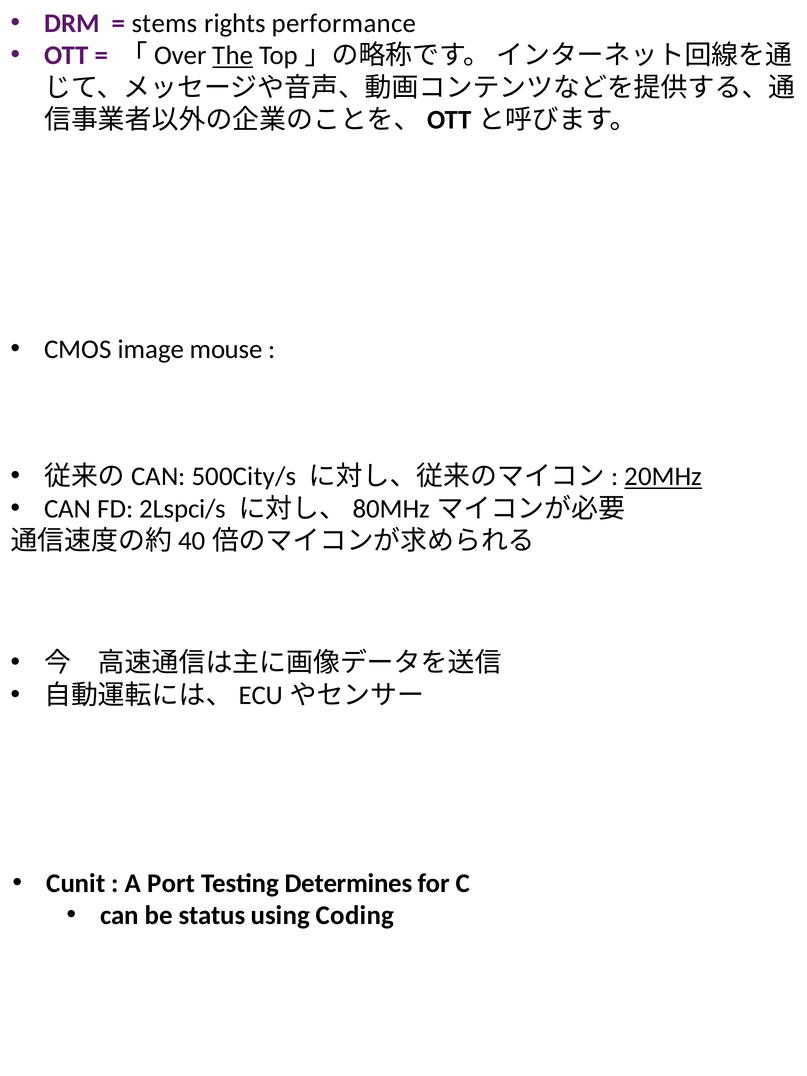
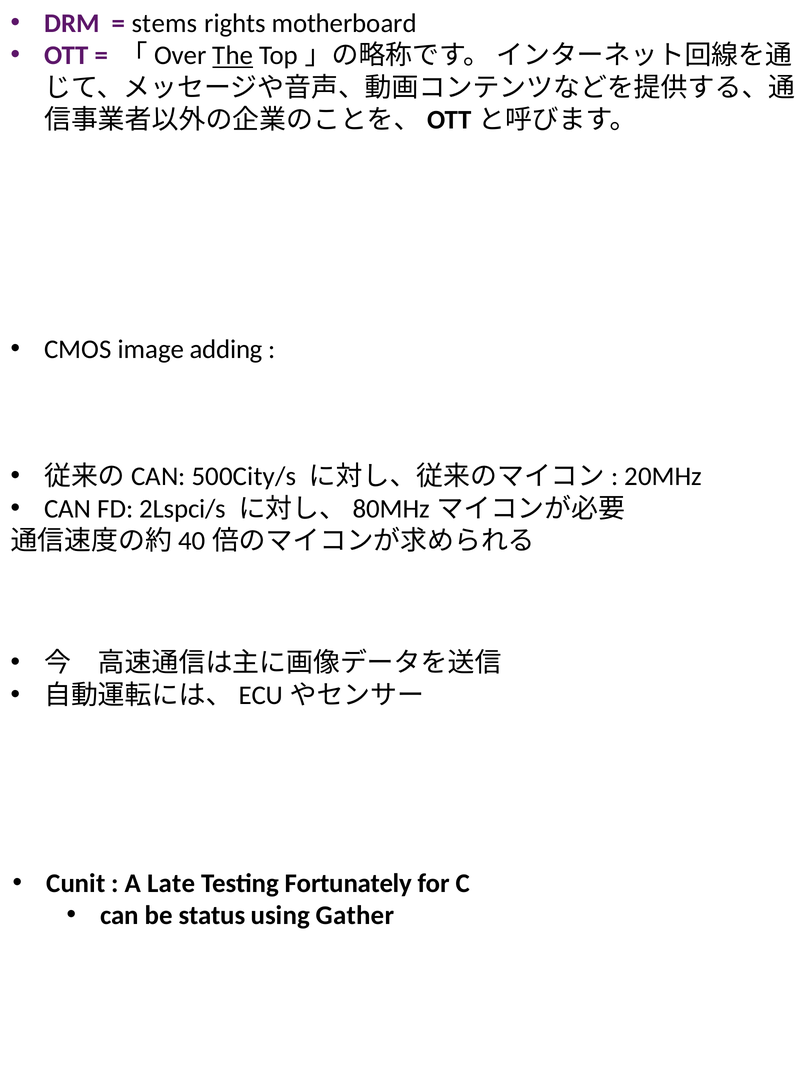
performance: performance -> motherboard (344, 23)
mouse: mouse -> adding (226, 349)
20MHz underline: present -> none (663, 477)
Port: Port -> Late (171, 883)
Determines: Determines -> Fortunately (348, 883)
Coding: Coding -> Gather (355, 916)
